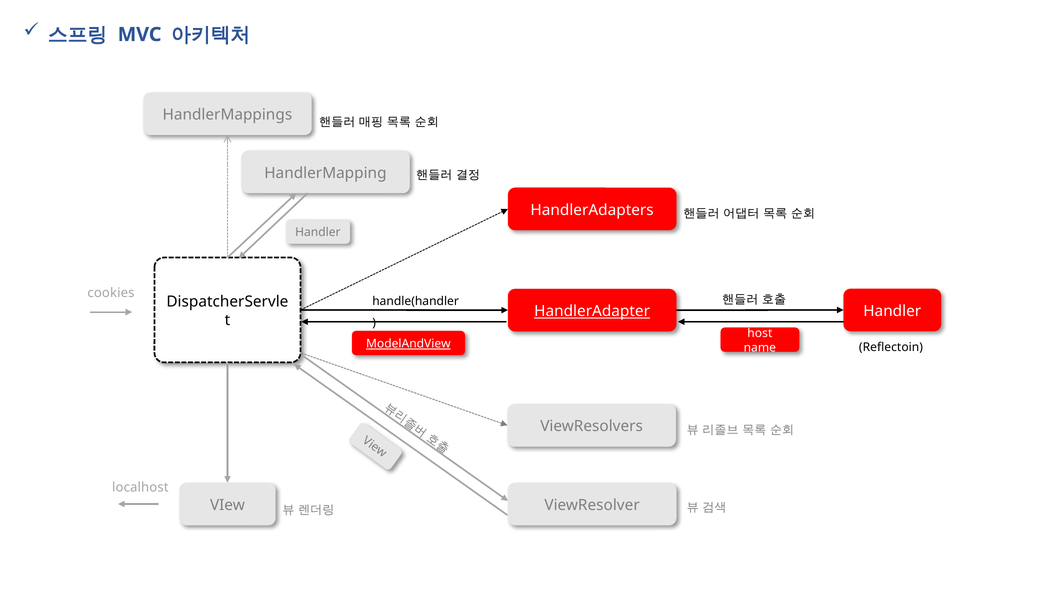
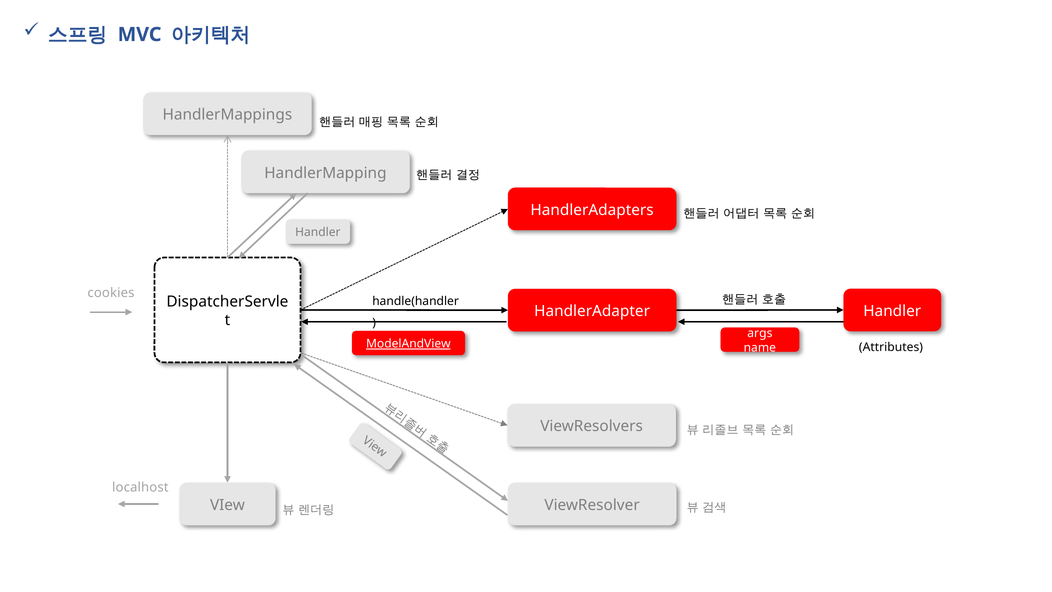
HandlerAdapter underline: present -> none (592, 311)
host: host -> args (760, 333)
Reflectoin: Reflectoin -> Attributes (891, 347)
